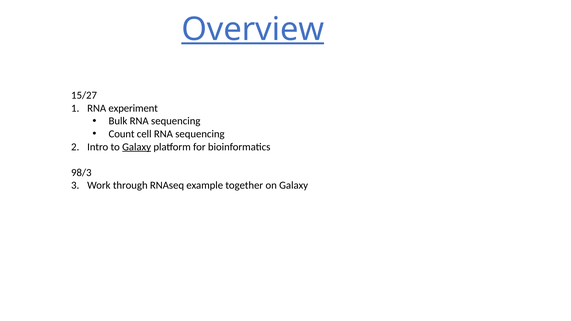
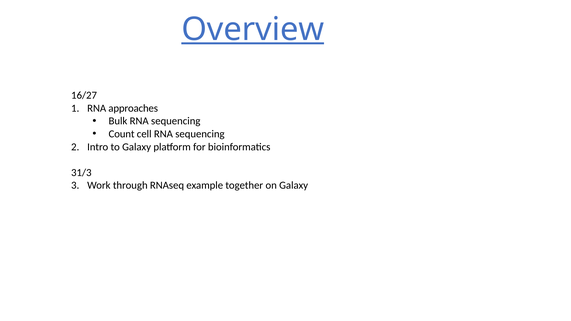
15/27: 15/27 -> 16/27 (84, 96)
experiment: experiment -> approaches (133, 108)
Galaxy underline: present -> none (137, 147)
98/3: 98/3 -> 31/3 (81, 173)
